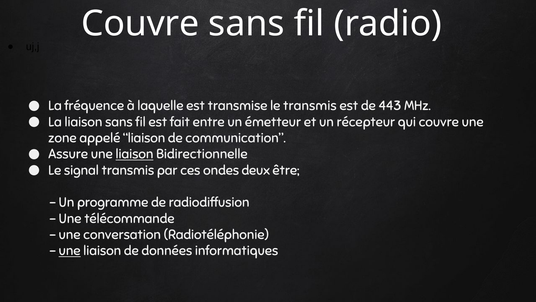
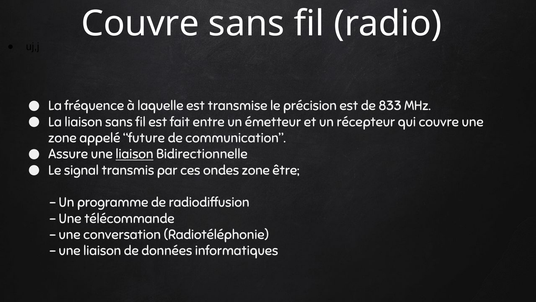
le transmis: transmis -> précision (310, 106)
443: 443 -> 833 (390, 106)
appelé liaison: liaison -> future (144, 138)
ondes deux: deux -> zone (256, 170)
une underline: present -> none (70, 250)
